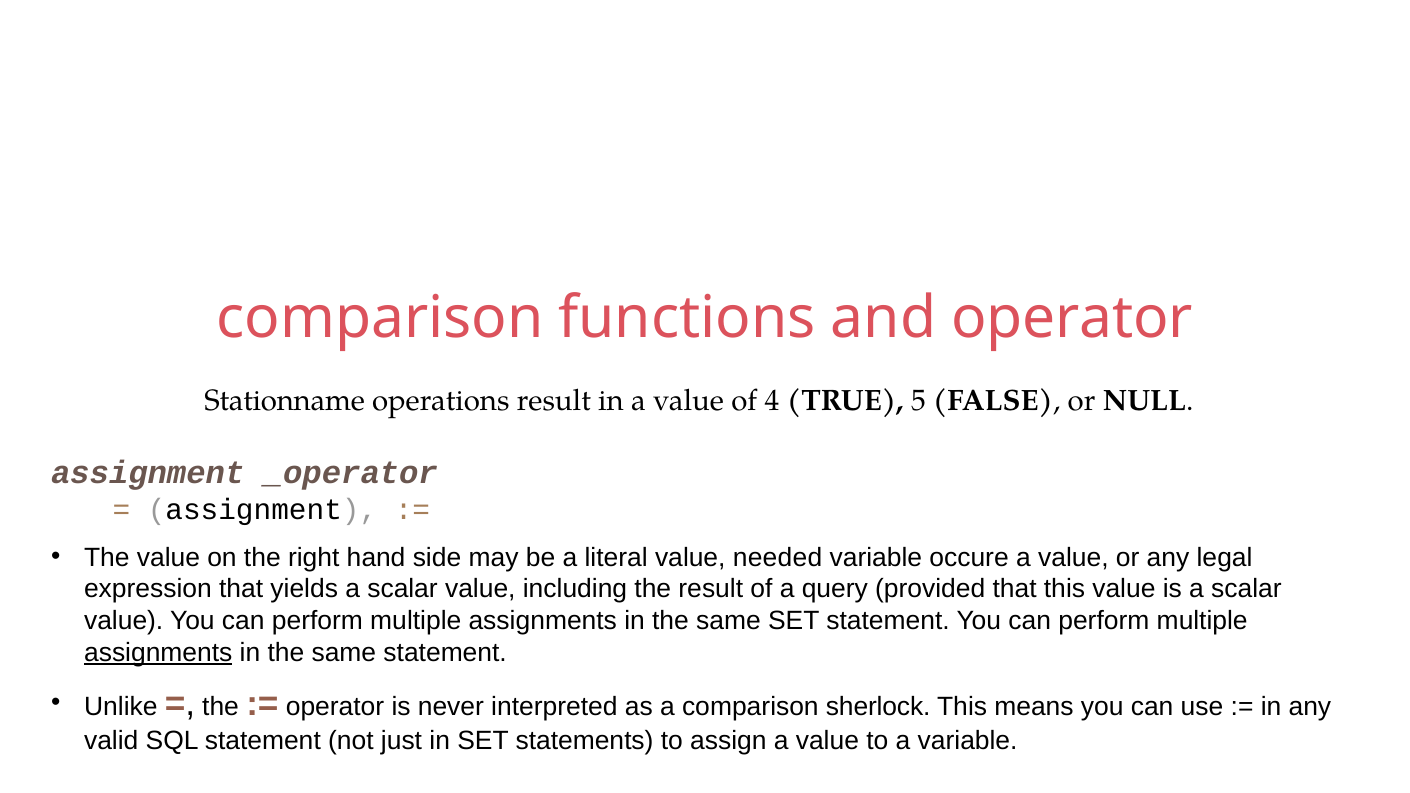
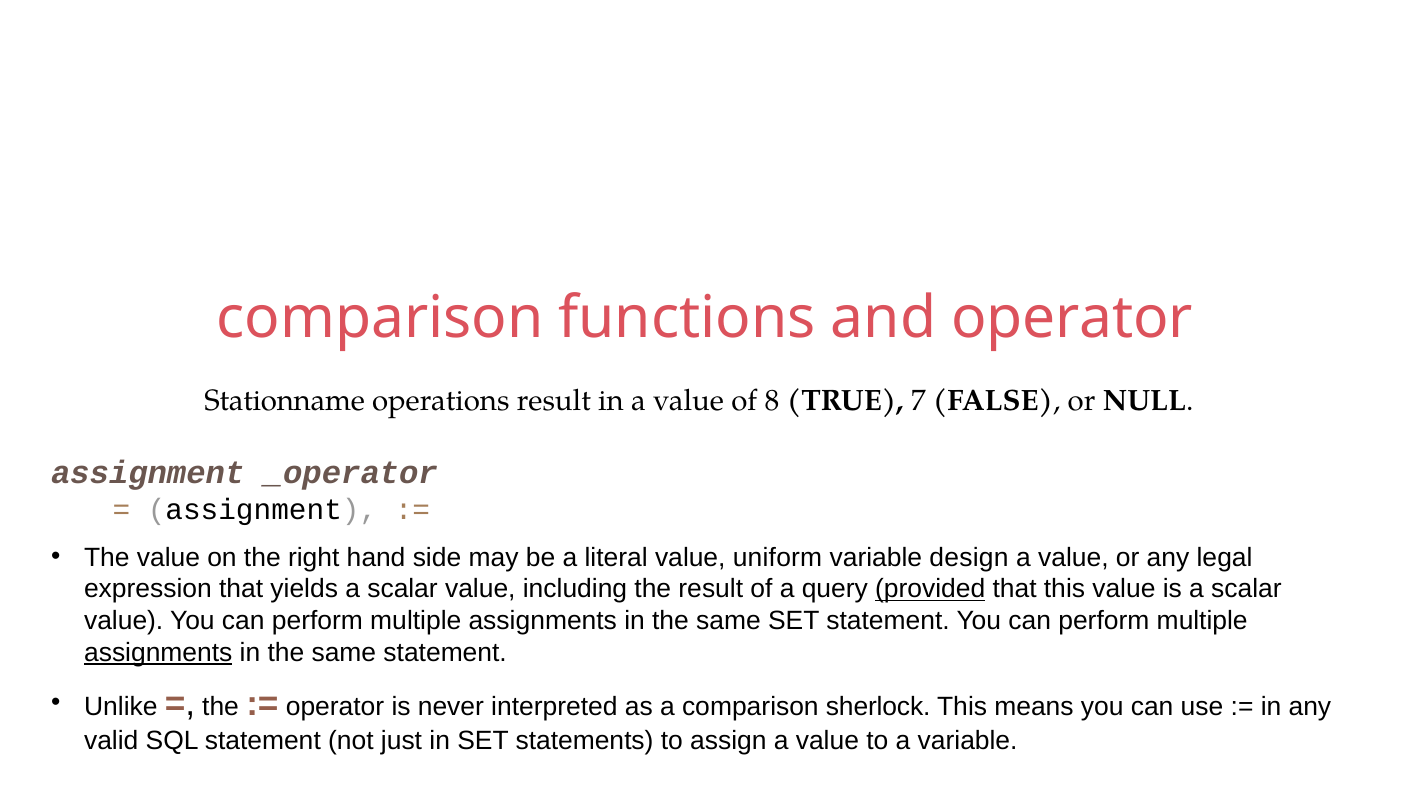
4: 4 -> 8 (772, 401)
5: 5 -> 7 (918, 401)
needed: needed -> uniform (778, 557)
occure: occure -> design (969, 557)
provided underline: none -> present (930, 589)
